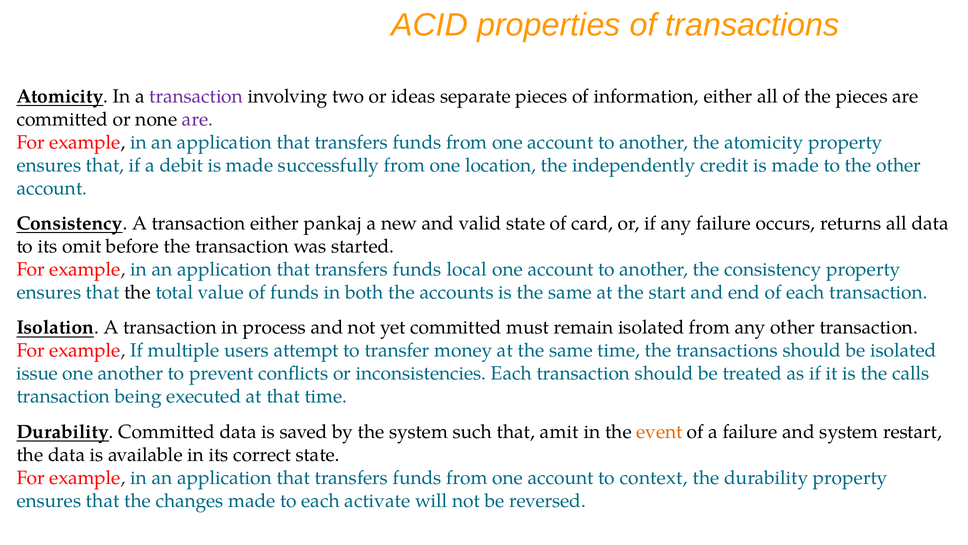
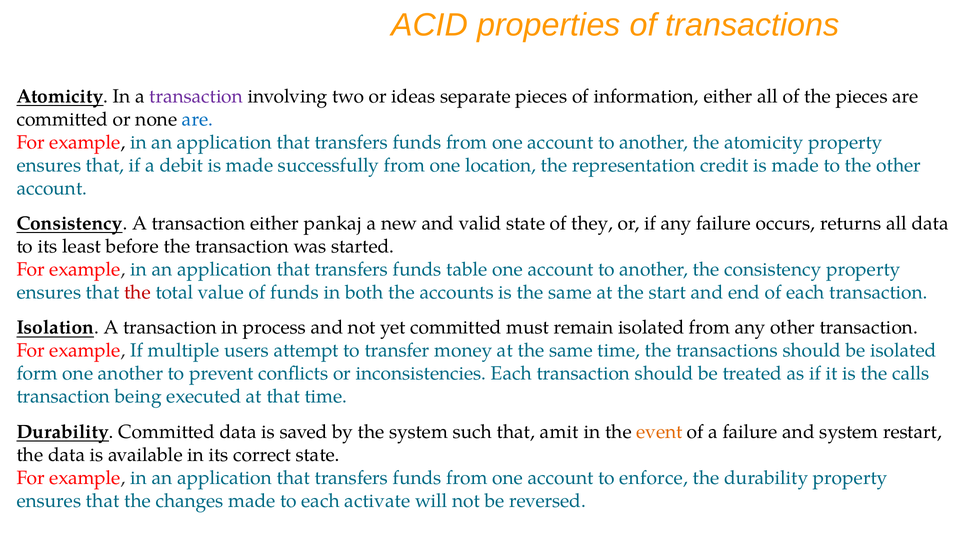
are colour: purple -> blue (198, 119)
independently: independently -> representation (634, 165)
card: card -> they (592, 223)
omit: omit -> least (82, 246)
local: local -> table (467, 269)
the colour: black -> red (138, 292)
issue: issue -> form (37, 373)
context: context -> enforce (654, 477)
